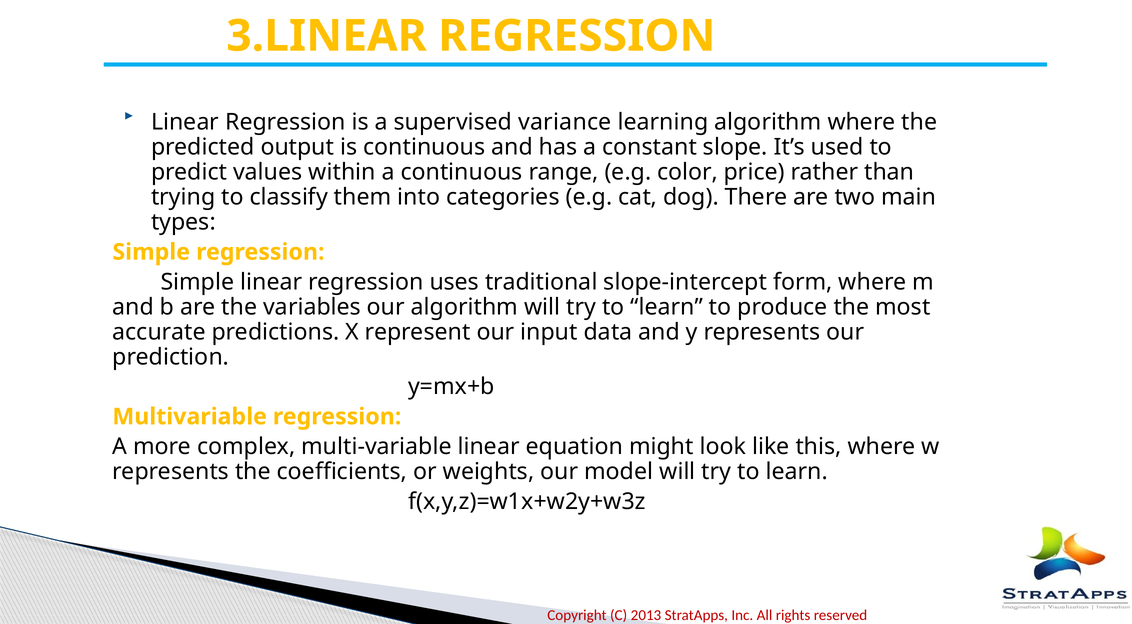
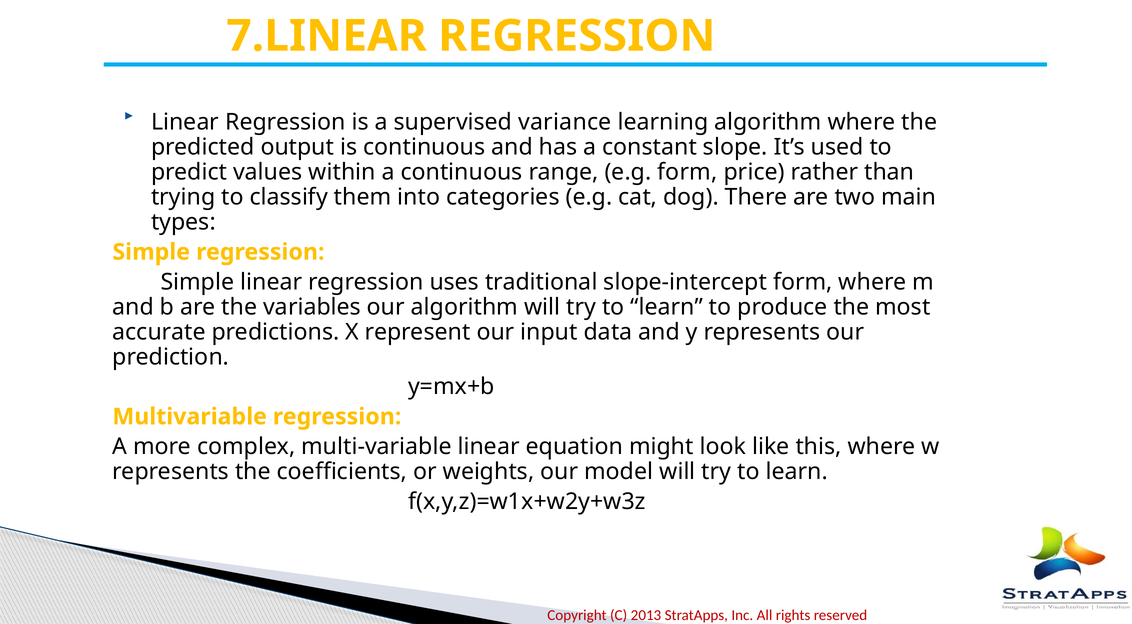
3.LINEAR: 3.LINEAR -> 7.LINEAR (327, 36)
e.g color: color -> form (687, 172)
